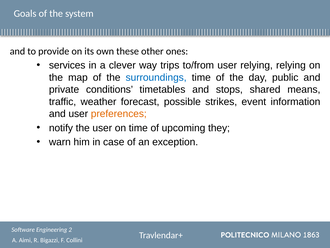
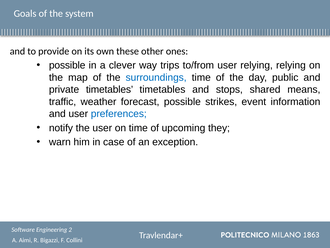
services: services -> possible (67, 65)
private conditions: conditions -> timetables (110, 89)
preferences colour: orange -> blue (119, 114)
